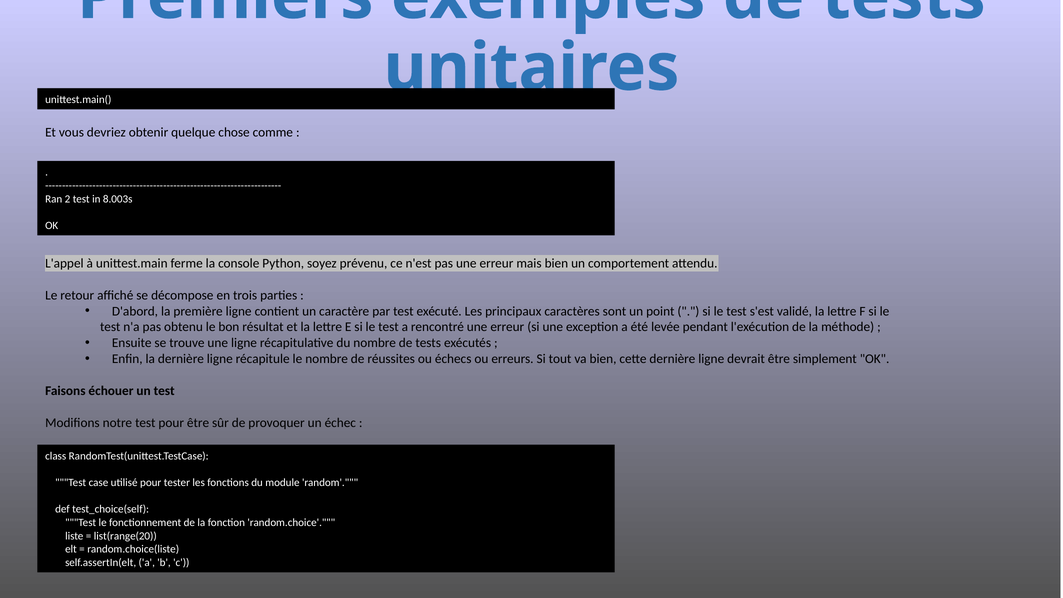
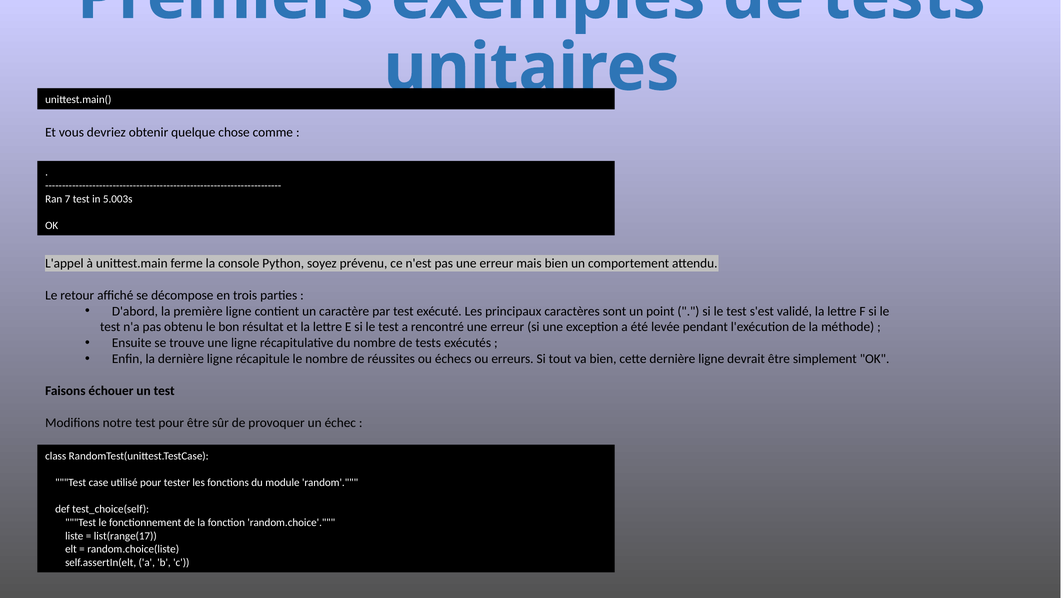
2: 2 -> 7 (68, 199)
8.003s: 8.003s -> 5.003s (118, 199)
list(range(20: list(range(20 -> list(range(17 (125, 536)
